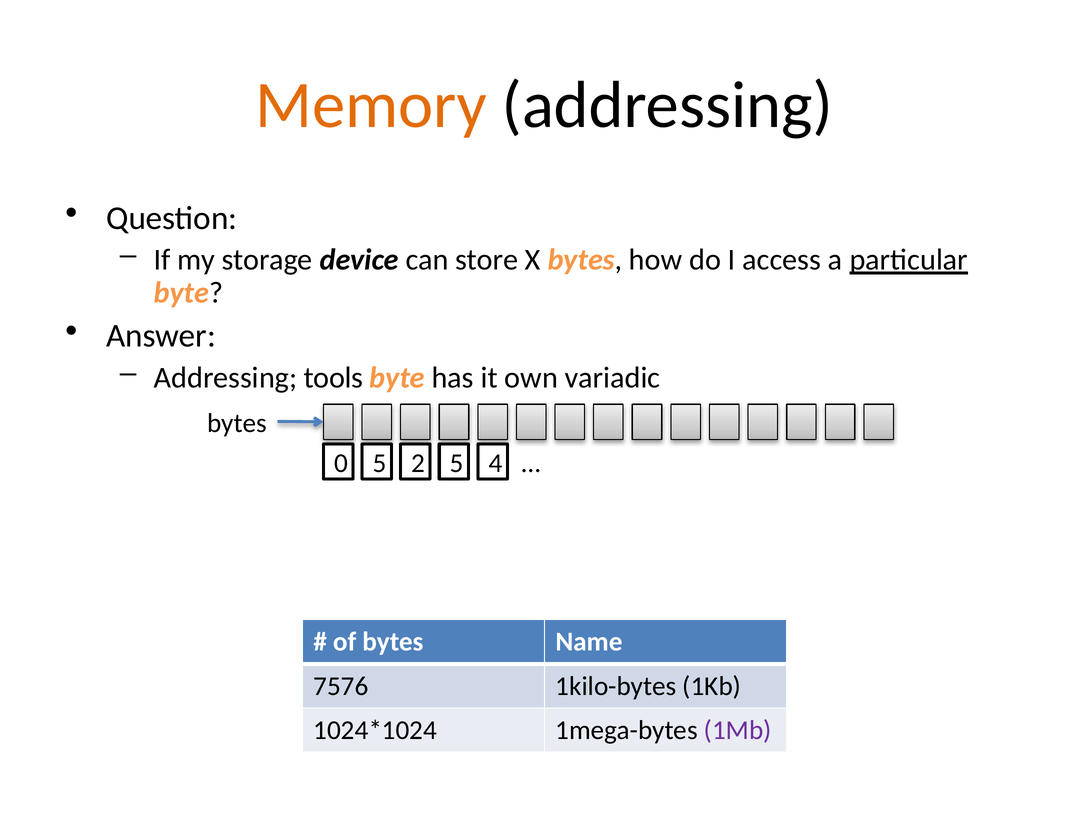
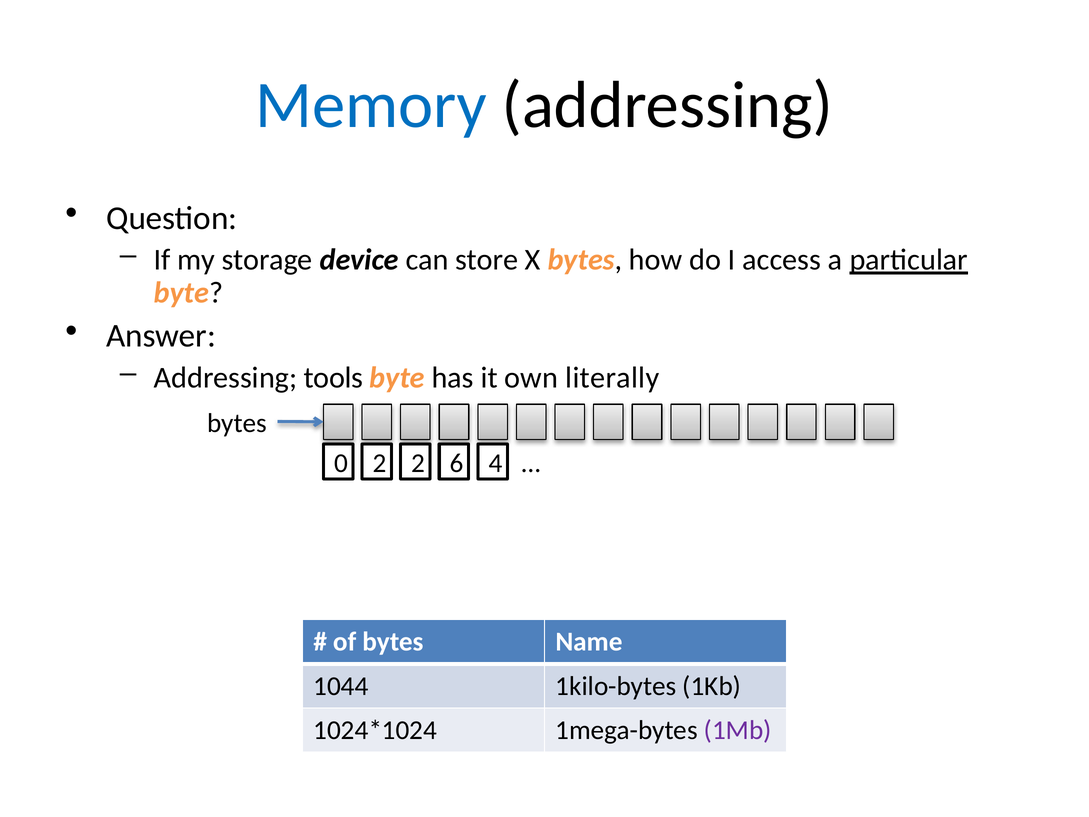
Memory colour: orange -> blue (371, 105)
variadic: variadic -> literally (612, 377)
0 5: 5 -> 2 (380, 463)
2 5: 5 -> 6 (457, 463)
7576: 7576 -> 1044 (341, 686)
